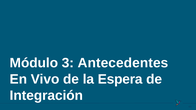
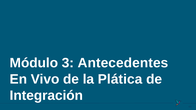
Espera: Espera -> Plática (120, 79)
